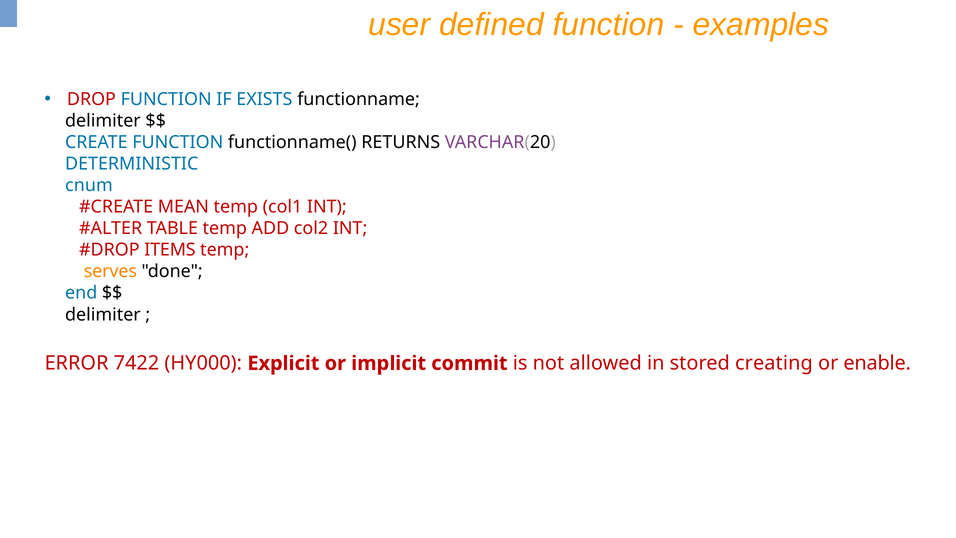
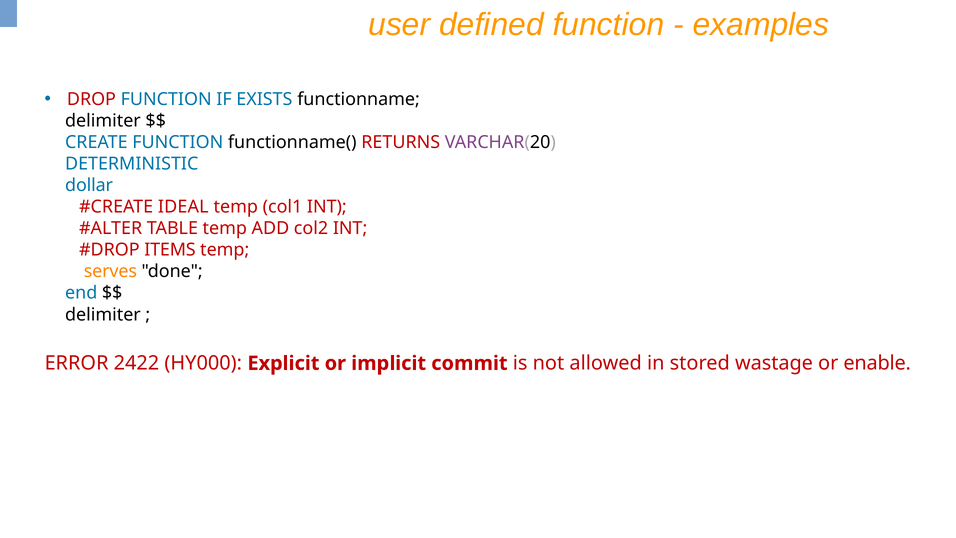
RETURNS colour: black -> red (401, 142)
cnum: cnum -> dollar (89, 185)
MEAN: MEAN -> IDEAL (183, 207)
7422: 7422 -> 2422 (136, 363)
creating: creating -> wastage (774, 363)
